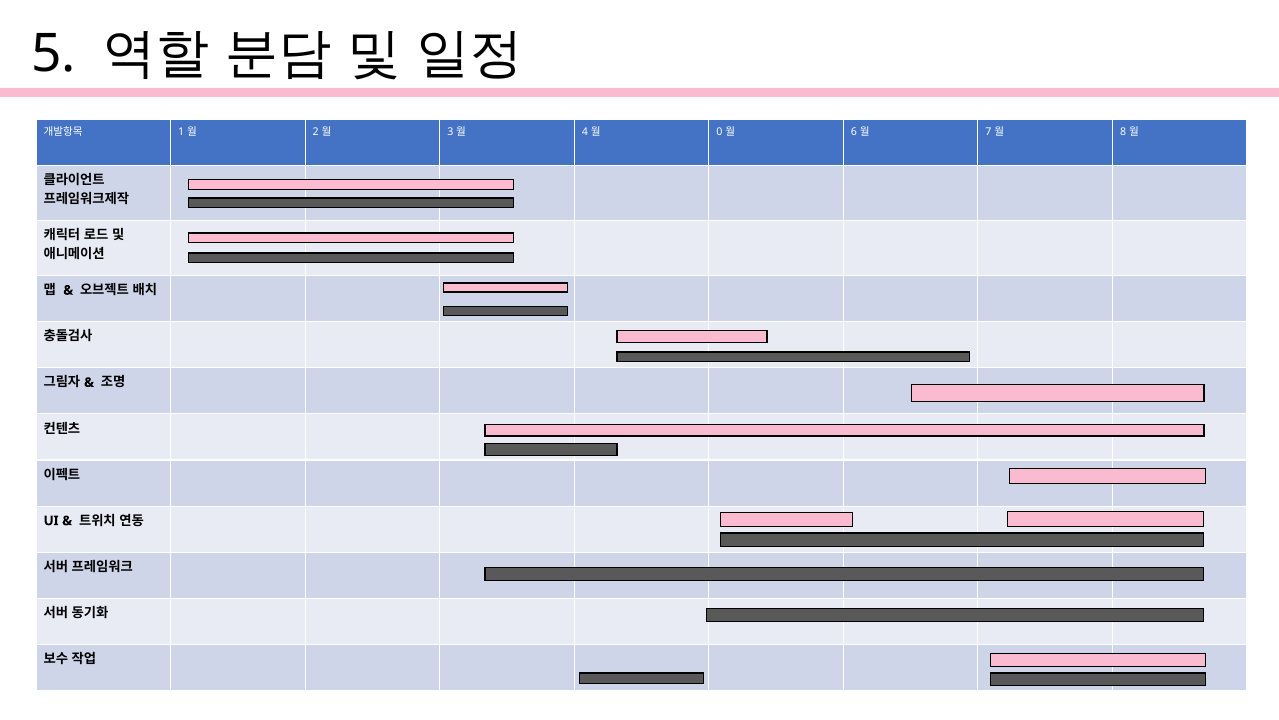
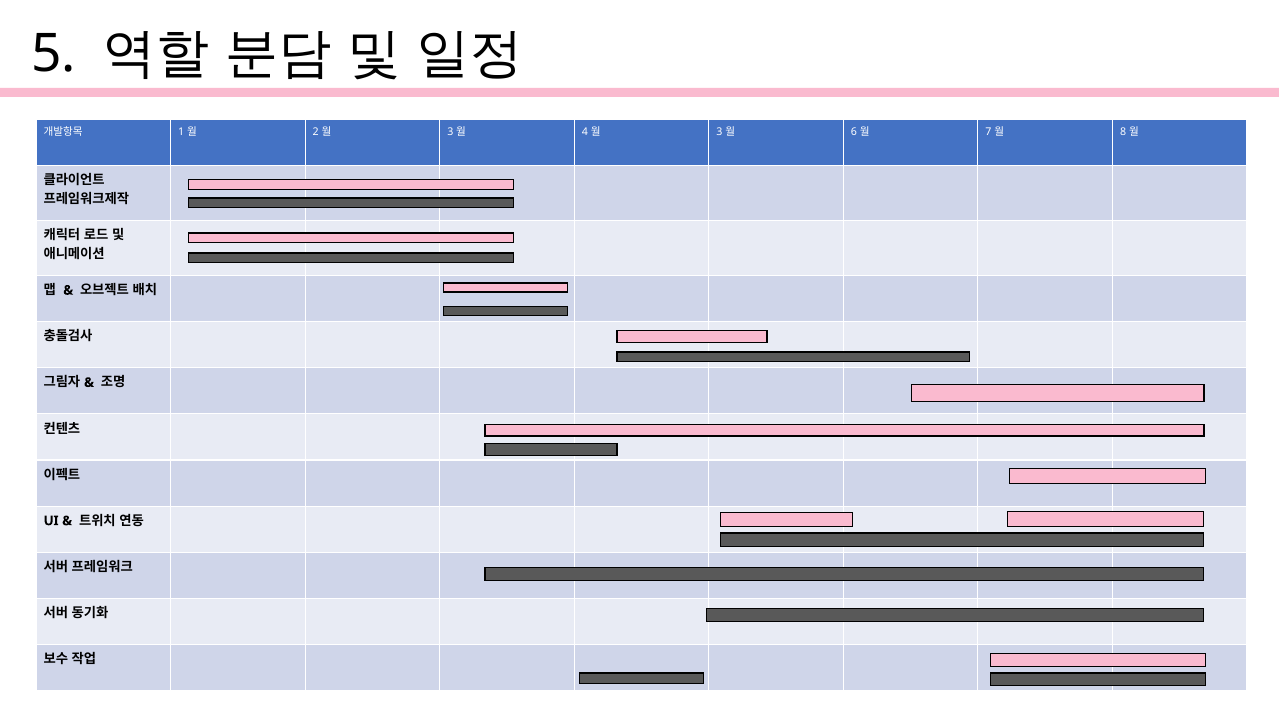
0: 0 -> 3 (719, 132)
